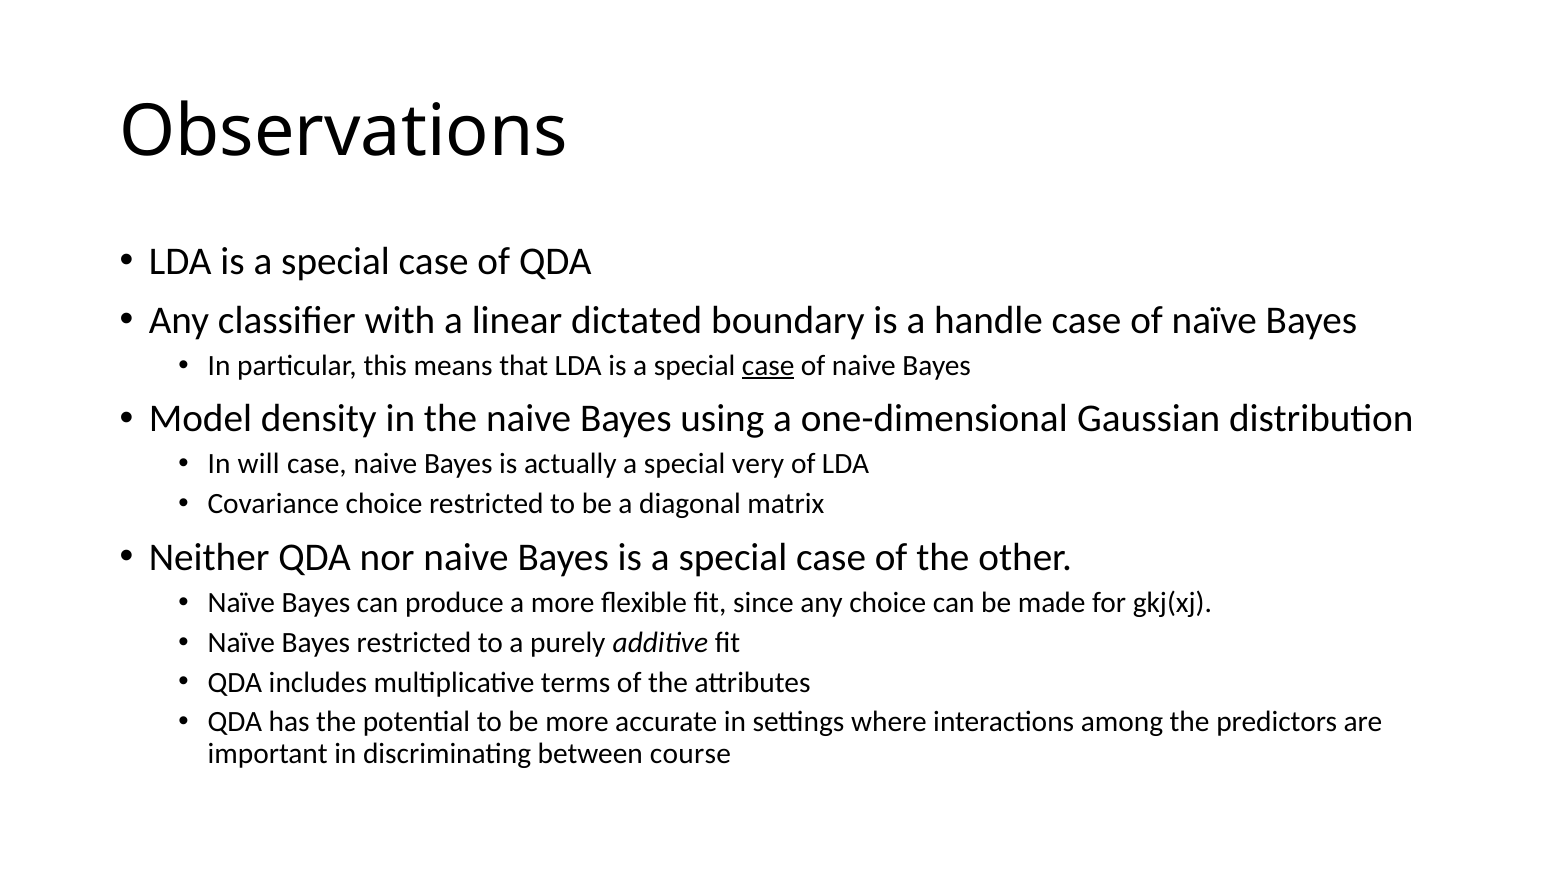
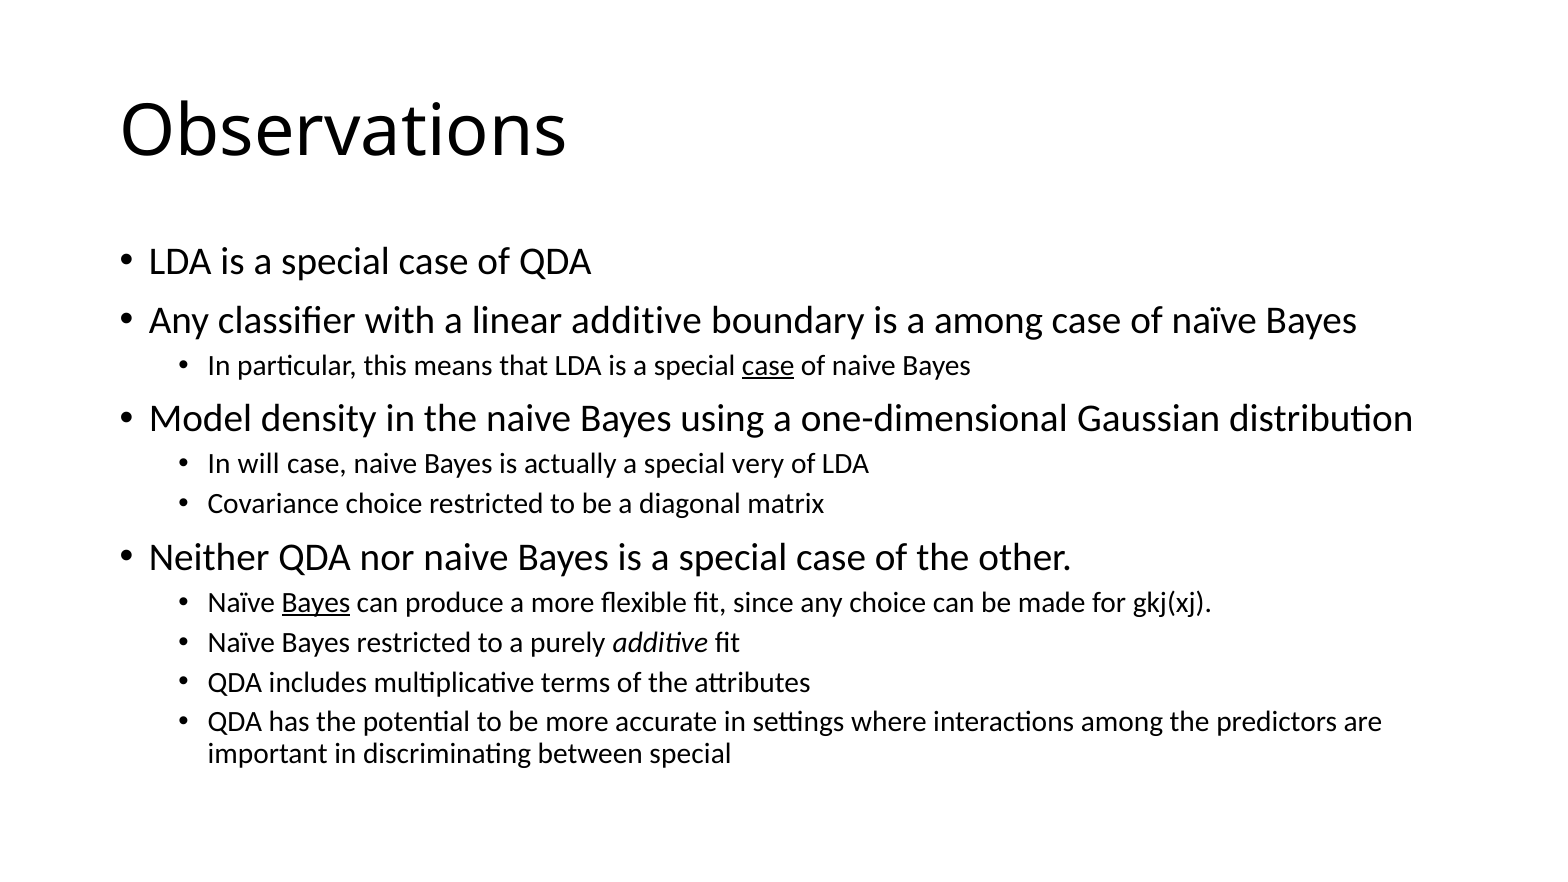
linear dictated: dictated -> additive (637, 320)
a handle: handle -> among (989, 320)
Bayes underline: none -> present (316, 603)
between course: course -> special (691, 754)
